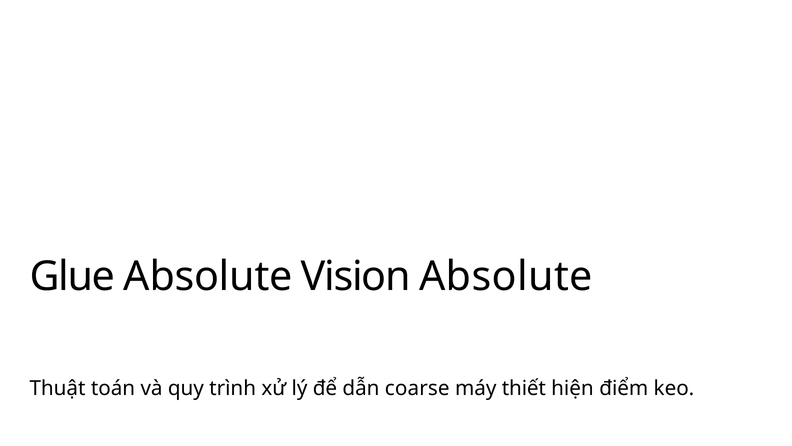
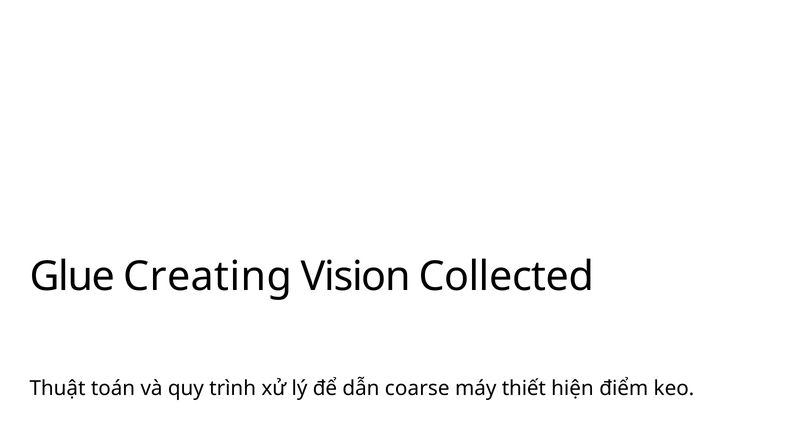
Glue Absolute: Absolute -> Creating (208, 276)
Vision Absolute: Absolute -> Collected (506, 276)
